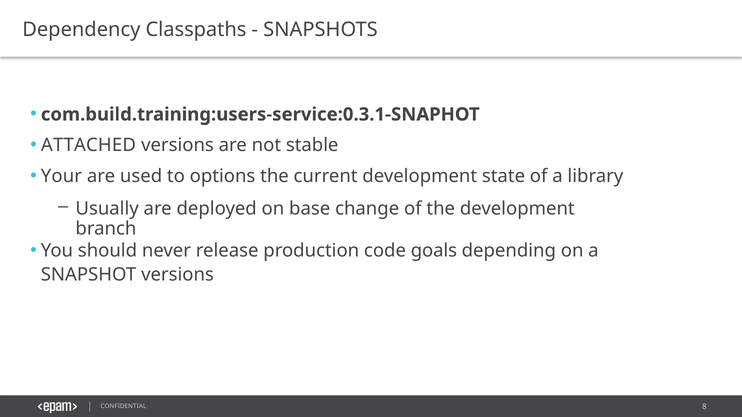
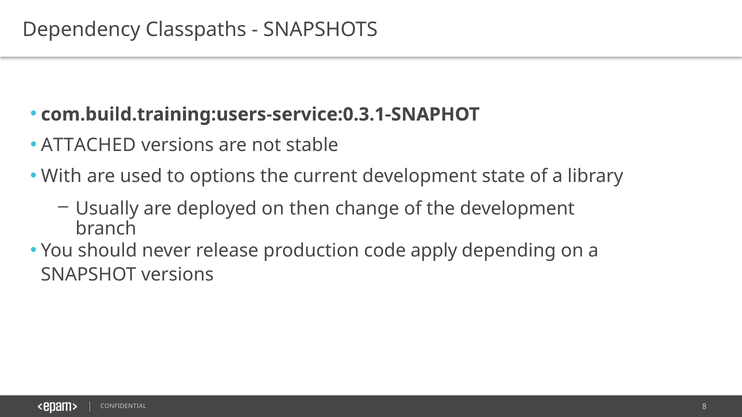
Your: Your -> With (61, 176)
base: base -> then (310, 209)
goals: goals -> apply (434, 251)
